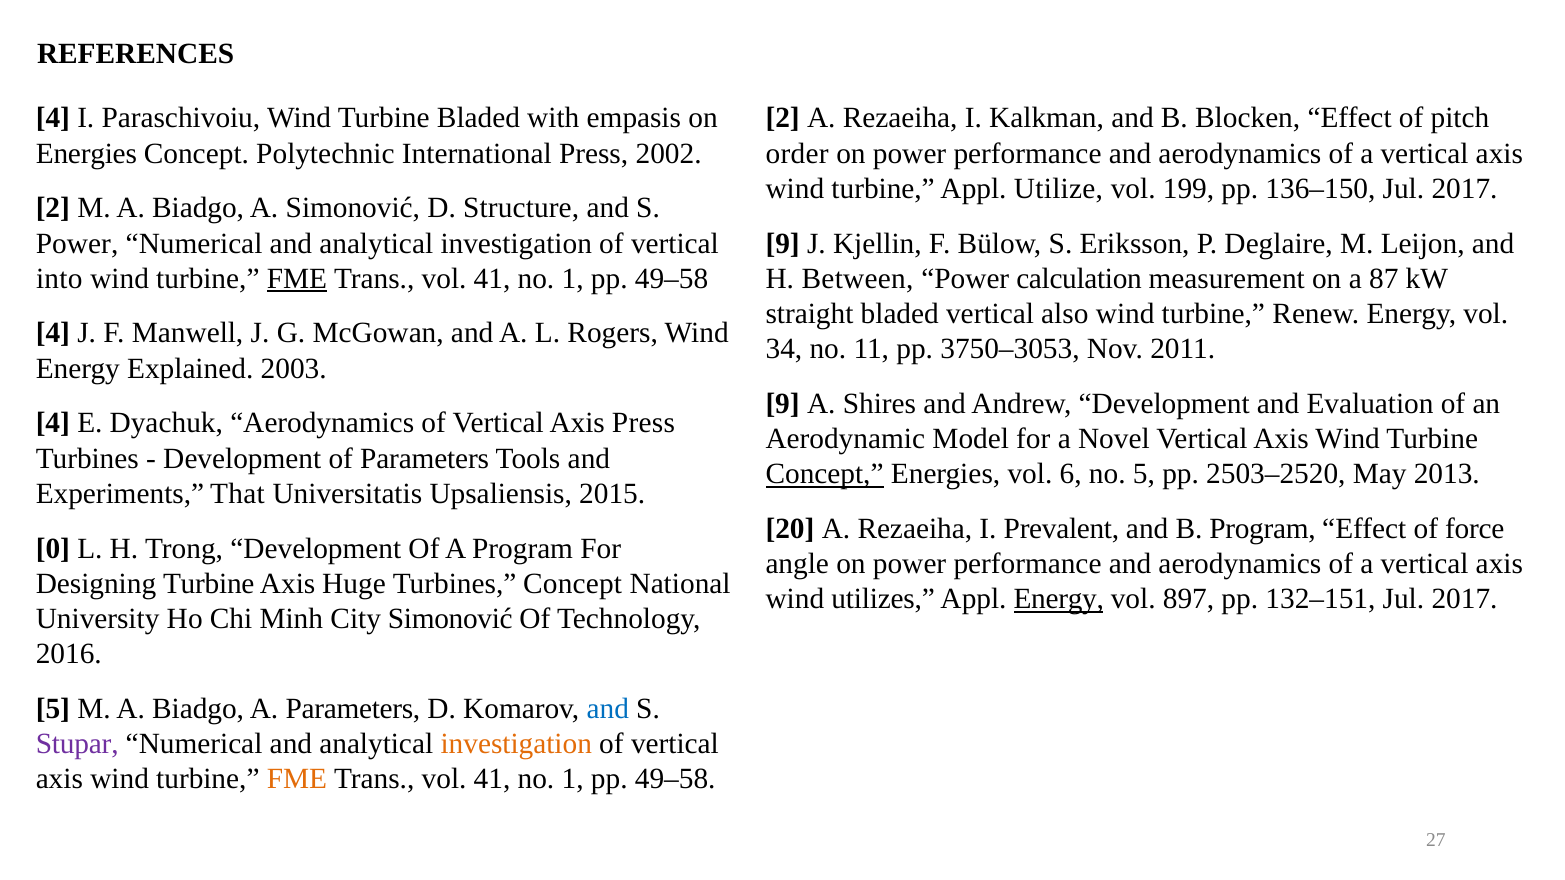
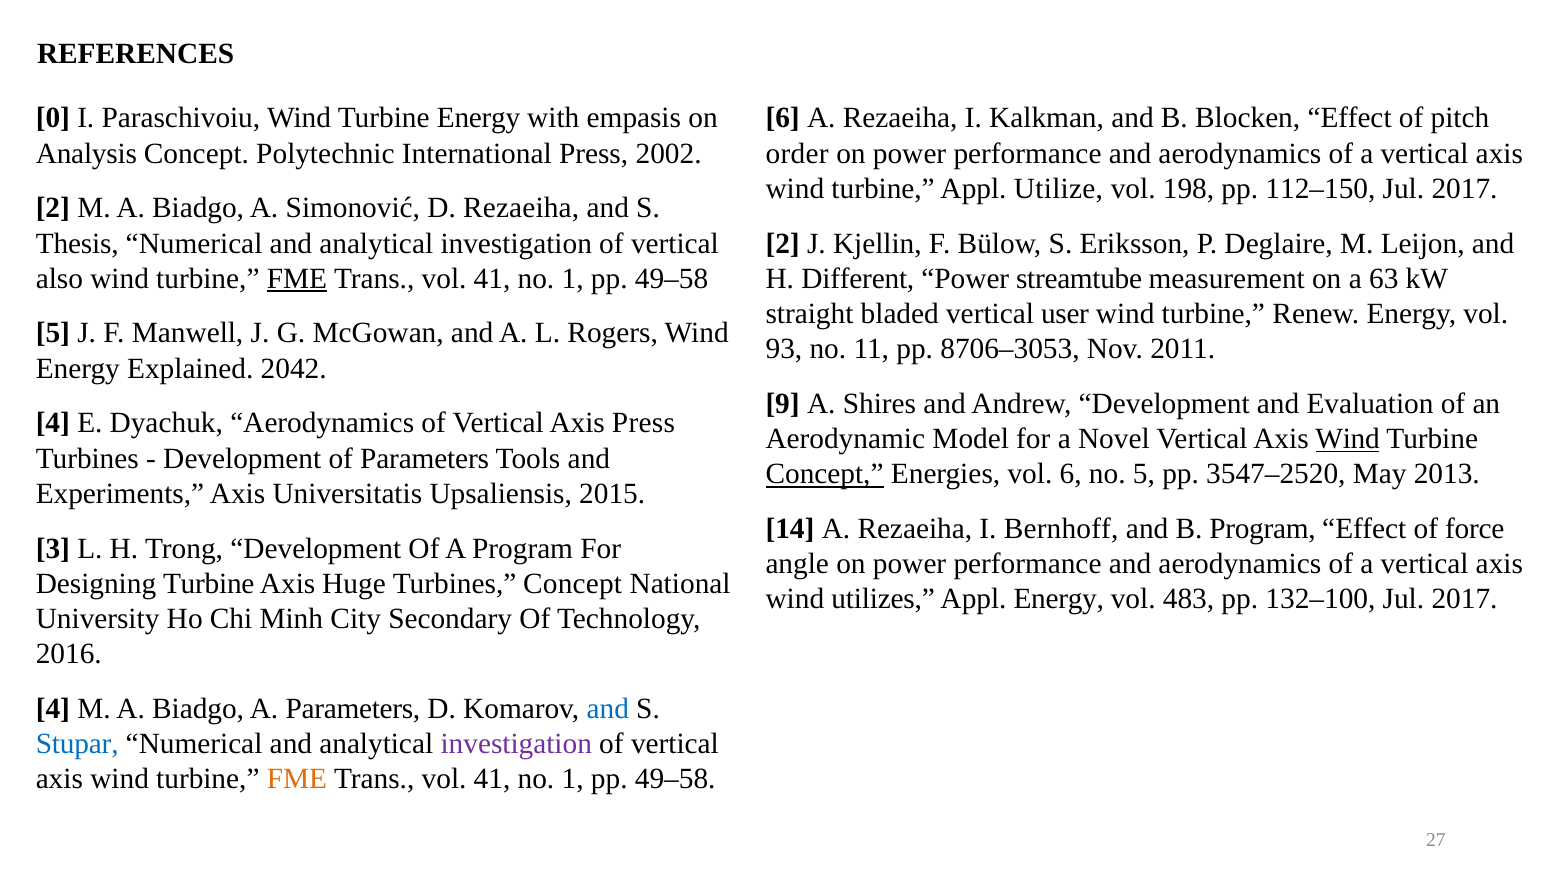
4: 4 -> 0 (53, 118)
Turbine Bladed: Bladed -> Energy (479, 118)
2: 2 -> 6 (783, 118)
Energies: Energies -> Analysis (86, 153)
199: 199 -> 198 (1189, 189)
136–150: 136–150 -> 112–150 (1320, 189)
D Structure: Structure -> Rezaeiha (521, 208)
Power: Power -> Thesis (77, 243)
9: 9 -> 2 (783, 243)
into: into -> also (59, 279)
Between: Between -> Different (858, 279)
calculation: calculation -> streamtube (1079, 279)
87: 87 -> 63 (1384, 279)
also: also -> user (1065, 314)
4: 4 -> 5 (53, 333)
34: 34 -> 93 (784, 349)
3750–3053: 3750–3053 -> 8706–3053 (1010, 349)
2003: 2003 -> 2042 (294, 369)
Wind underline: none -> present (1348, 439)
2503–2520: 2503–2520 -> 3547–2520 (1276, 474)
Experiments That: That -> Axis (238, 494)
20: 20 -> 14 (790, 529)
Prevalent: Prevalent -> Bernhoff (1061, 529)
0: 0 -> 3 (53, 549)
Energy underline: present -> none (1059, 599)
897: 897 -> 483 (1189, 599)
132–151: 132–151 -> 132–100 (1320, 599)
City Simonović: Simonović -> Secondary (450, 619)
5: 5 -> 4 (53, 709)
Stupar colour: purple -> blue (77, 744)
investigation colour: orange -> purple (516, 744)
